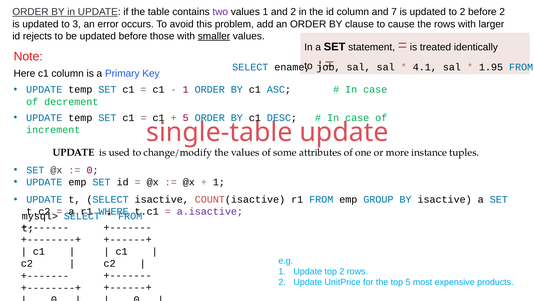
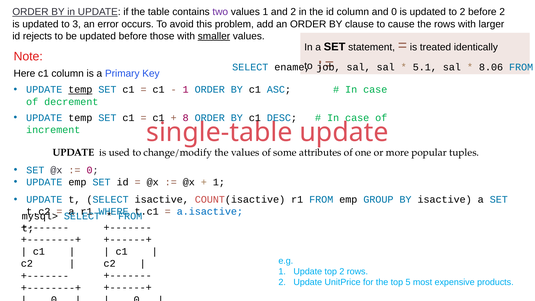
and 7: 7 -> 0 (394, 12)
4.1: 4.1 -> 5.1 (425, 67)
1.95: 1.95 -> 8.06 (491, 67)
temp underline: none -> present (80, 90)
5: 5 -> 8 (186, 118)
instance: instance -> popular (429, 152)
a.isactive colour: purple -> blue (210, 212)
